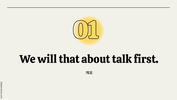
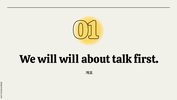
will that: that -> will (69, 59)
